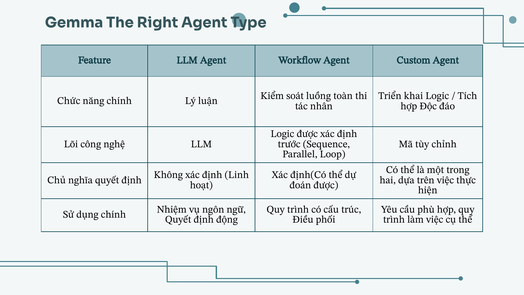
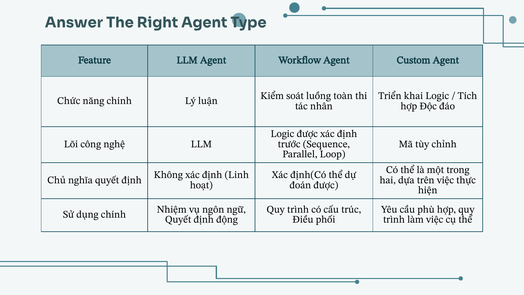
Gemma: Gemma -> Answer (74, 23)
